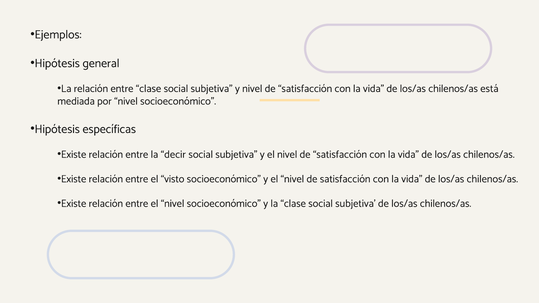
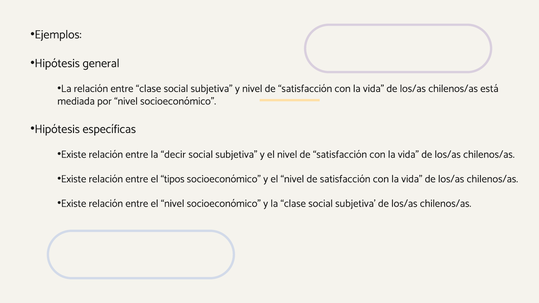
visto: visto -> tipos (173, 179)
